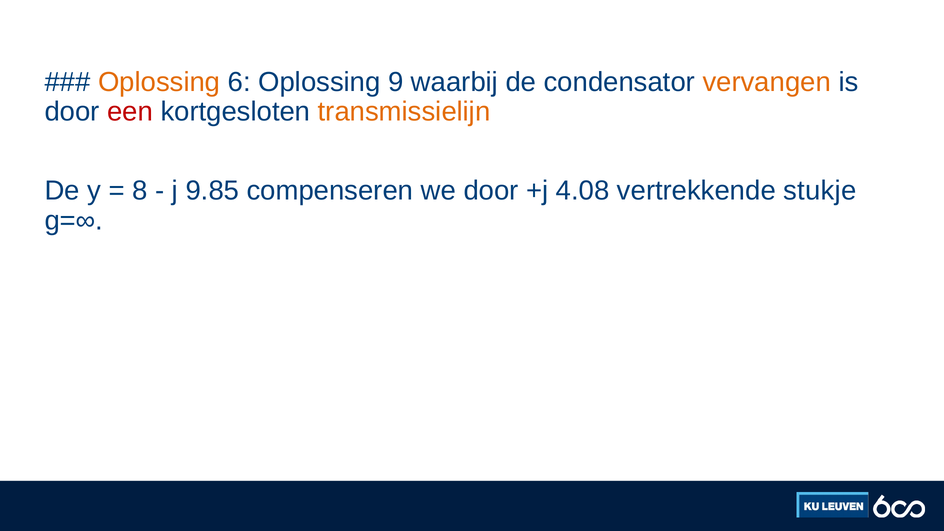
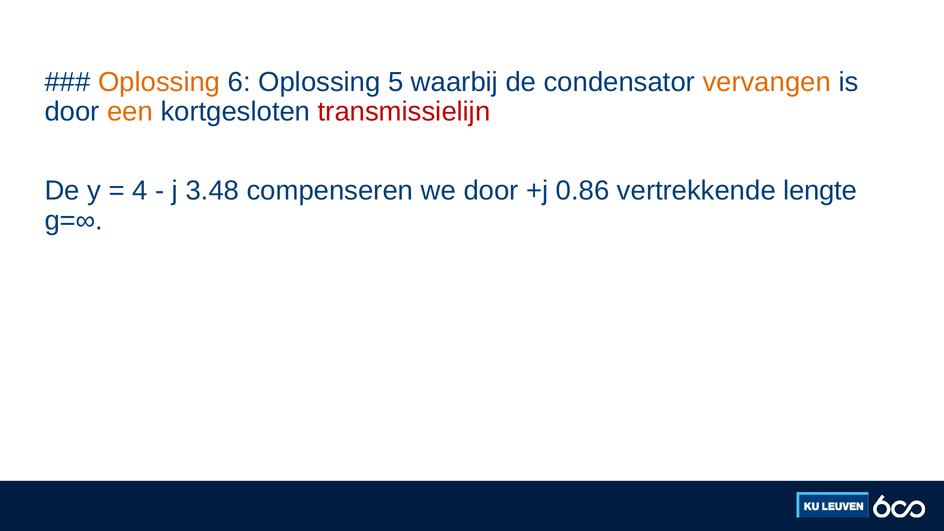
9: 9 -> 5 (396, 82)
een colour: red -> orange (130, 112)
transmissielijn colour: orange -> red (404, 112)
8: 8 -> 4 (140, 191)
9.85: 9.85 -> 3.48 (212, 191)
4.08: 4.08 -> 0.86 (583, 191)
stukje: stukje -> lengte (820, 191)
